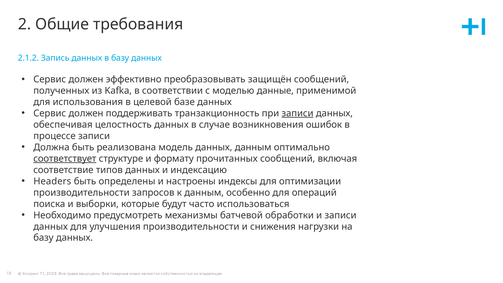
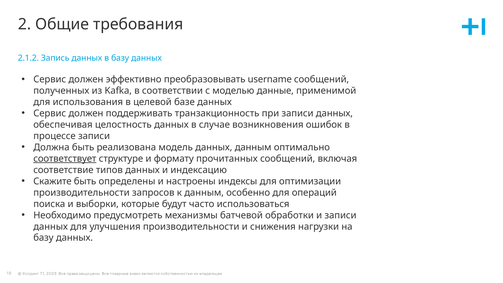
защищён: защищён -> username (270, 79)
записи underline: present -> none (298, 113)
Headers: Headers -> Скажите (52, 181)
